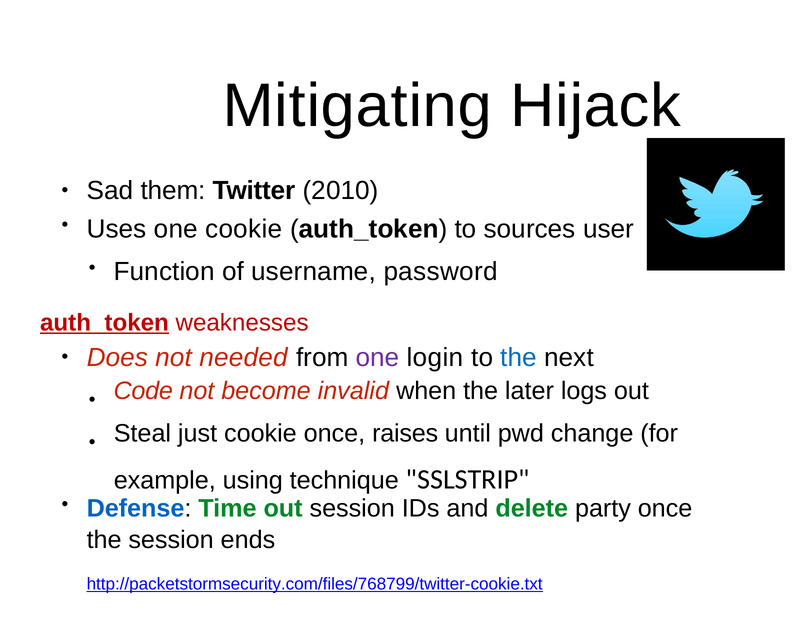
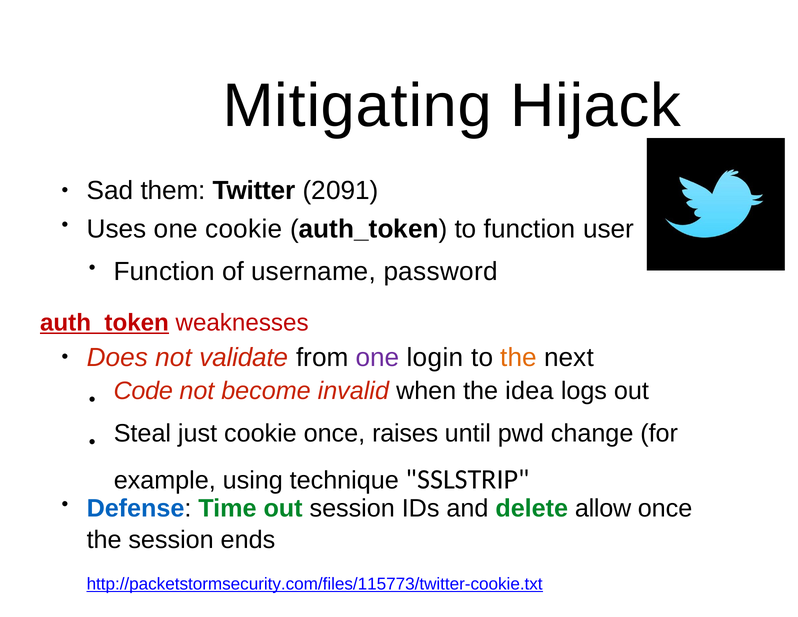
2010: 2010 -> 2091 (341, 190)
to sources: sources -> function (530, 229)
needed: needed -> validate (244, 358)
the colour: blue -> orange (519, 358)
later: later -> idea (529, 391)
party: party -> allow (603, 508)
http://packetstormsecurity.com/files/768799/twitter-cookie.txt: http://packetstormsecurity.com/files/768799/twitter-cookie.txt -> http://packetstormsecurity.com/files/115773/twitter-cookie.txt (315, 584)
